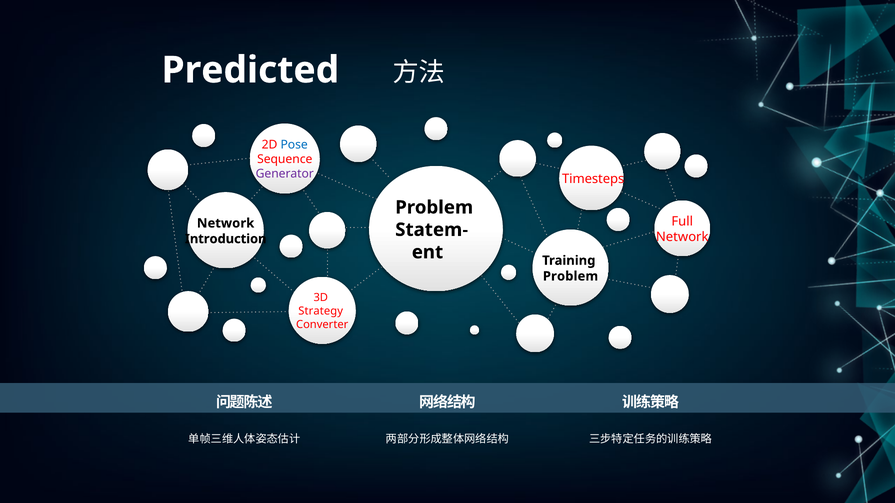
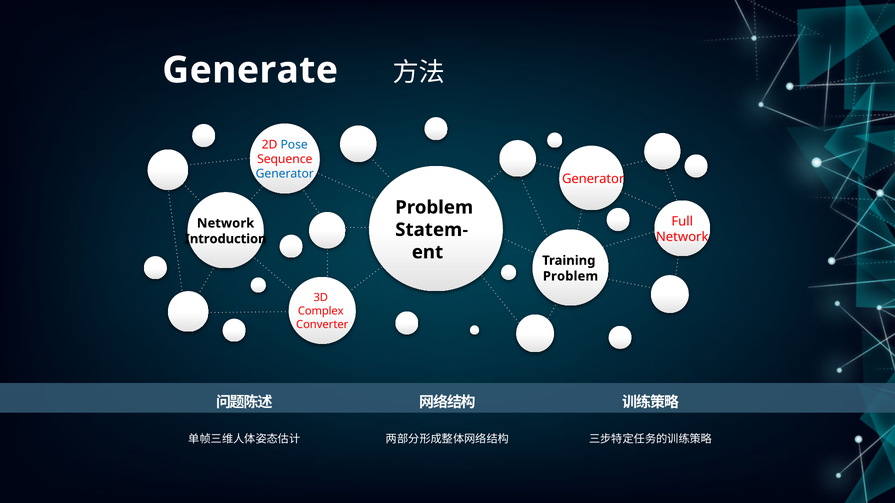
Predicted: Predicted -> Generate (250, 70)
Generator colour: purple -> blue (285, 174)
Timesteps: Timesteps -> Generator (593, 179)
Strategy: Strategy -> Complex (321, 311)
